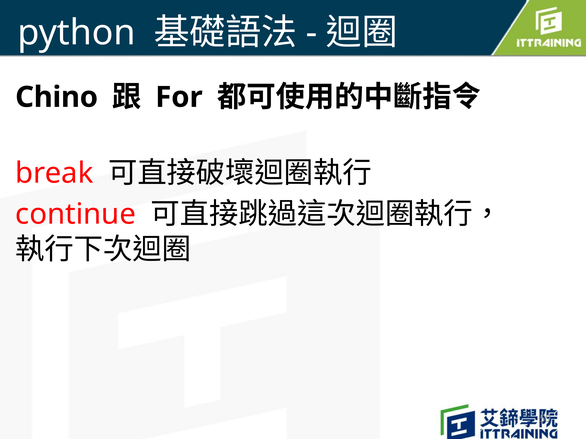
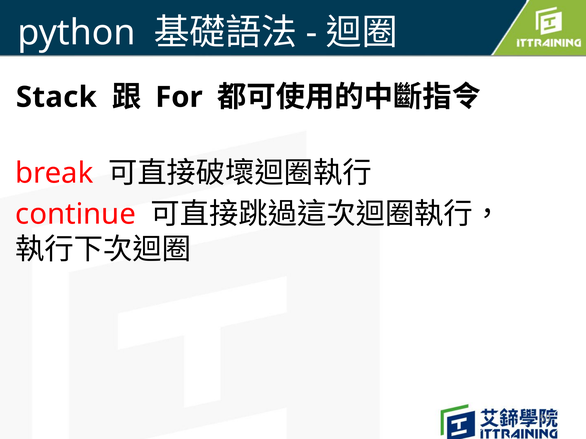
Chino: Chino -> Stack (56, 97)
